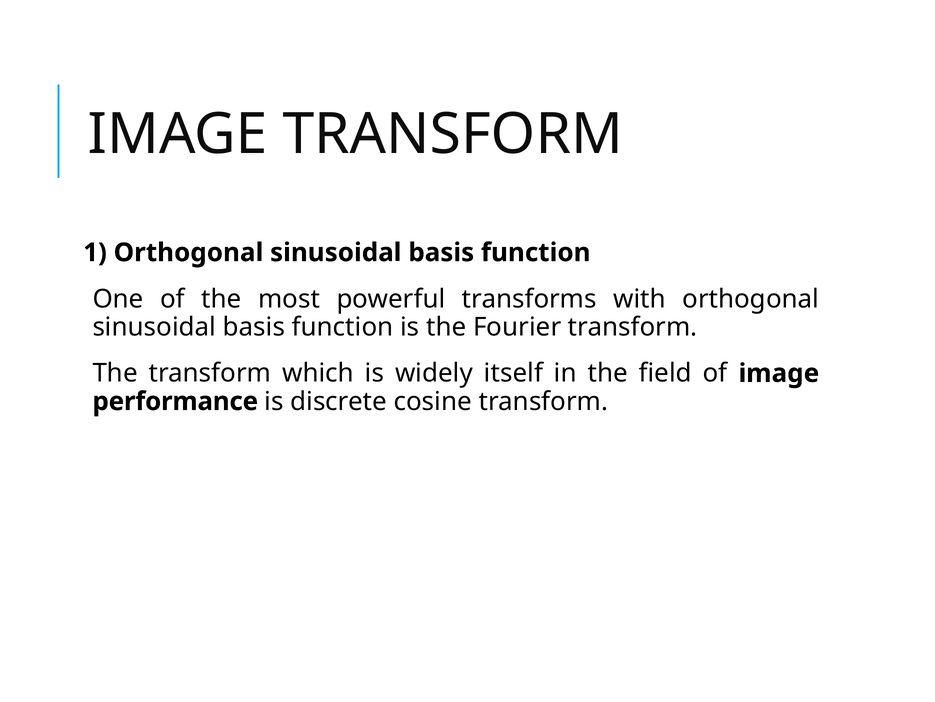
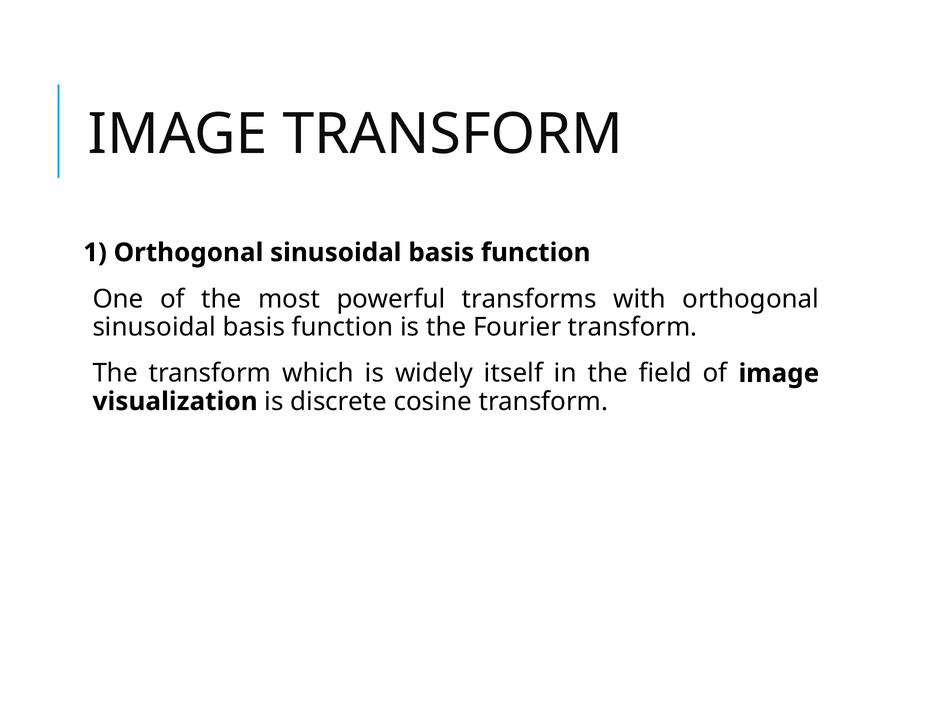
performance: performance -> visualization (175, 401)
